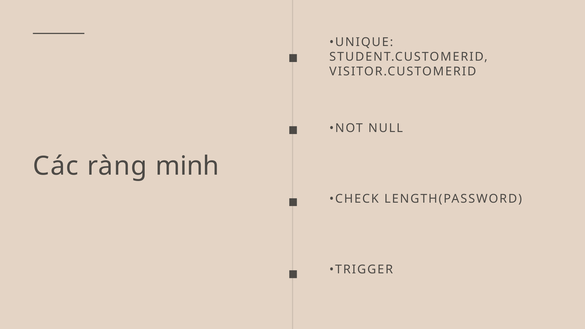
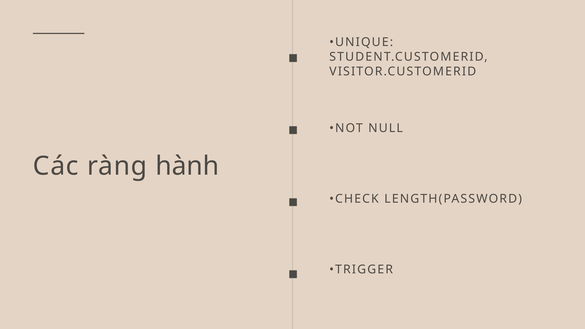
minh: minh -> hành (187, 166)
